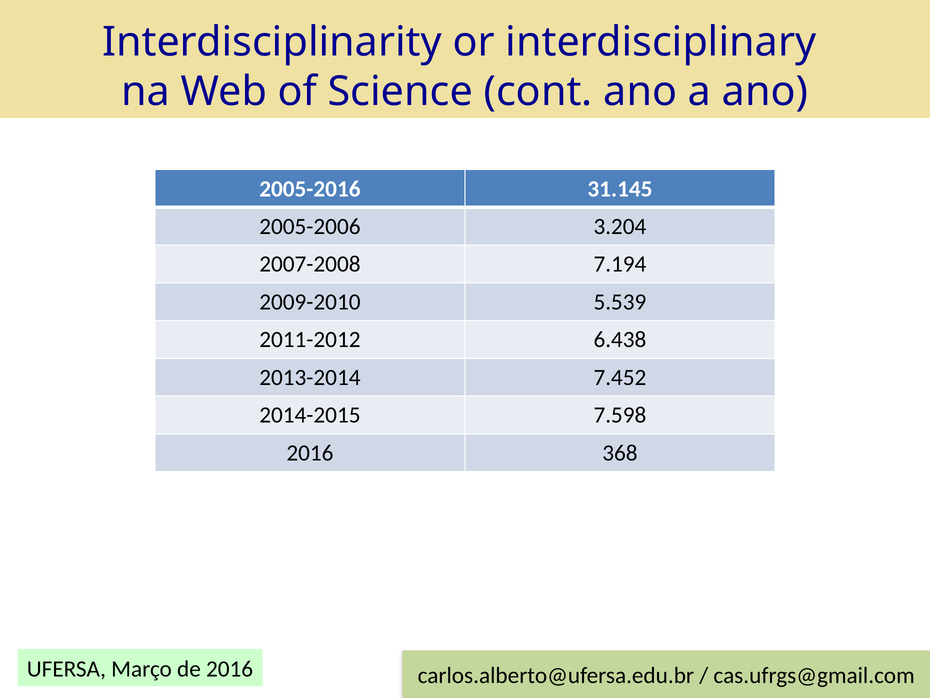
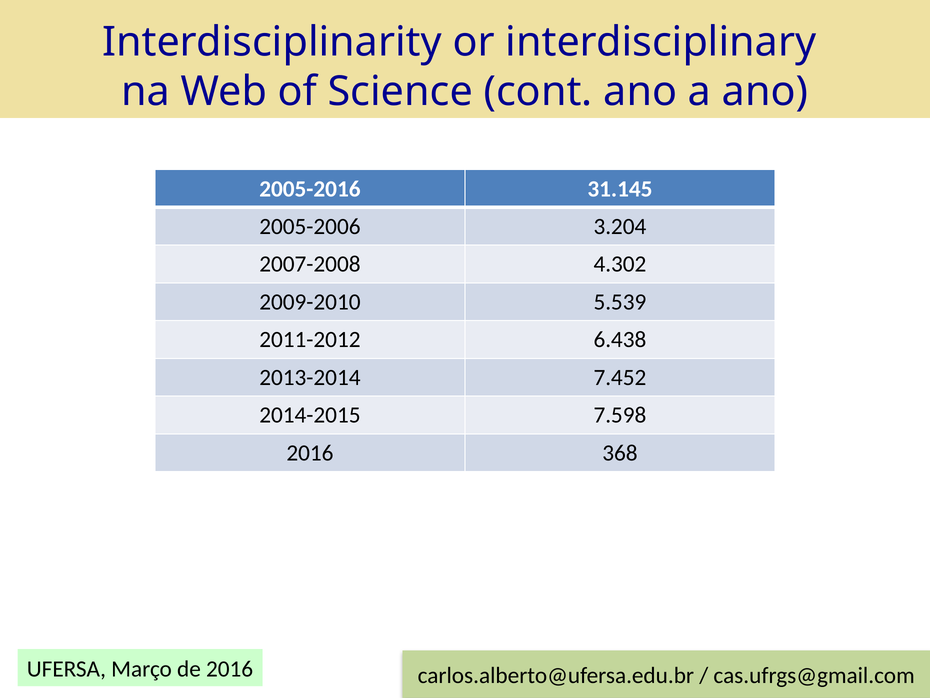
7.194: 7.194 -> 4.302 (620, 264)
